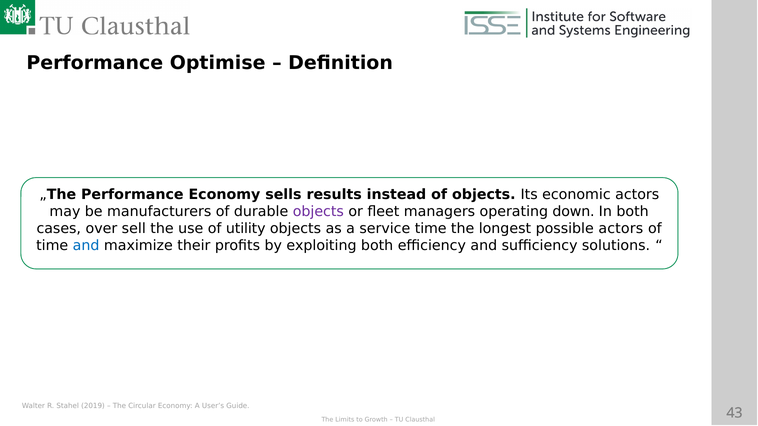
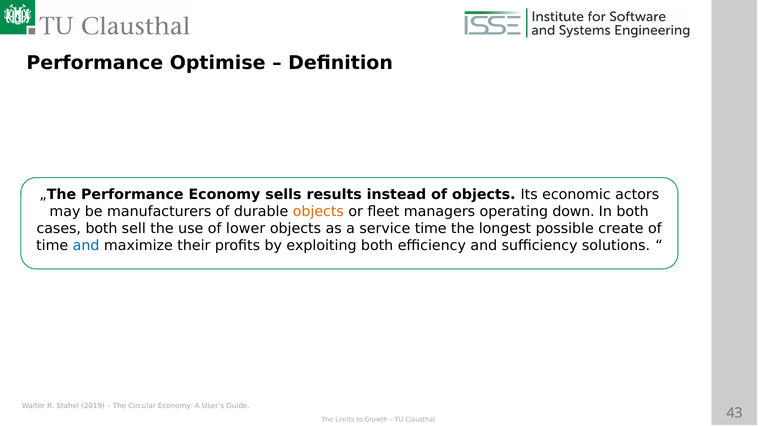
objects colour: purple -> orange (318, 212)
cases over: over -> both (101, 229)
utility: utility -> lower (246, 229)
possible actors: actors -> create (621, 229)
